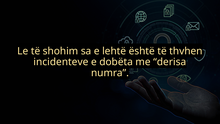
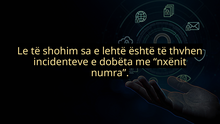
derisa: derisa -> nxënit (170, 62)
